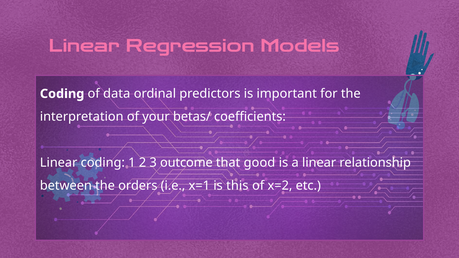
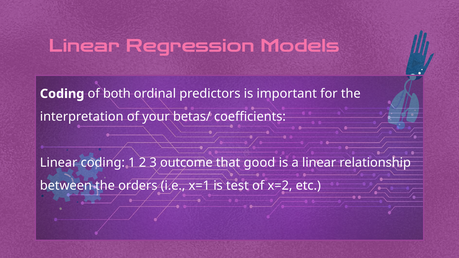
data: data -> both (117, 94)
this: this -> test (237, 186)
